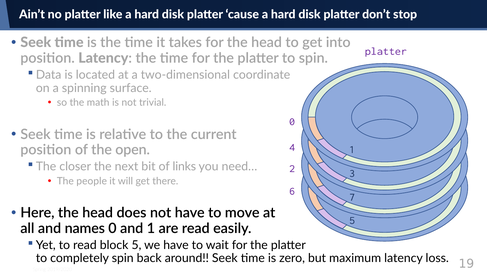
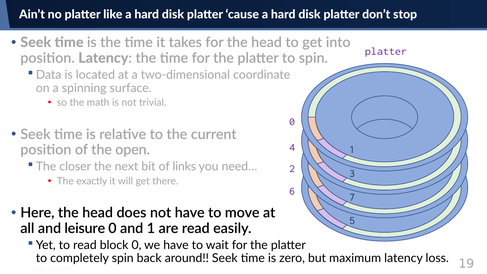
people: people -> exactly (92, 181)
names: names -> leisure (85, 228)
block 5: 5 -> 0 (136, 245)
